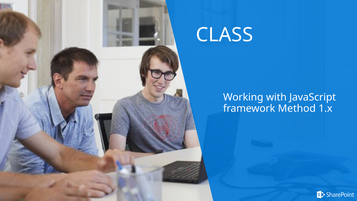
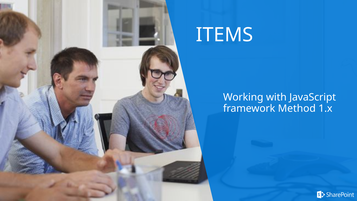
CLASS: CLASS -> ITEMS (225, 35)
